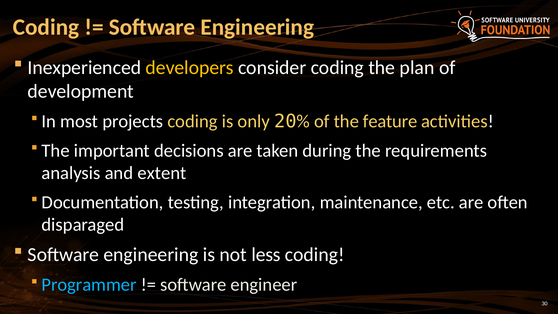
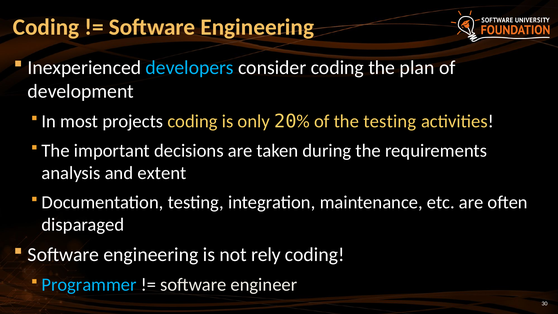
developers colour: yellow -> light blue (190, 68)
the feature: feature -> testing (390, 121)
less: less -> rely (266, 255)
